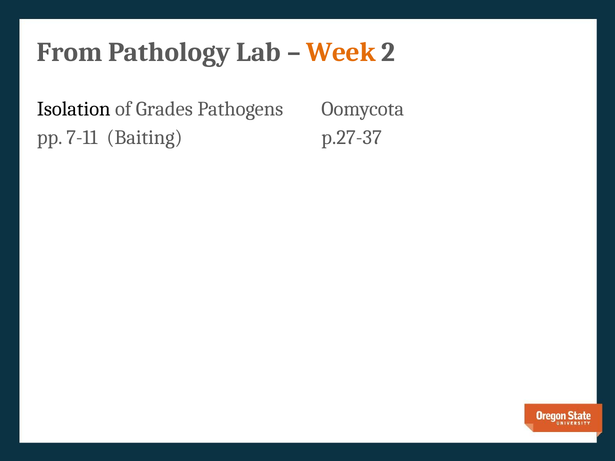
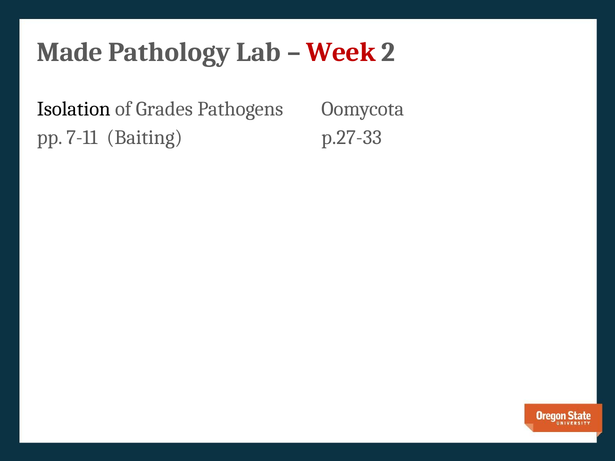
From: From -> Made (70, 52)
Week colour: orange -> red (341, 52)
p.27-37: p.27-37 -> p.27-33 (352, 138)
